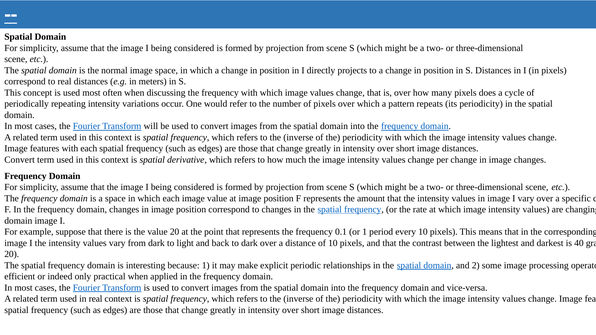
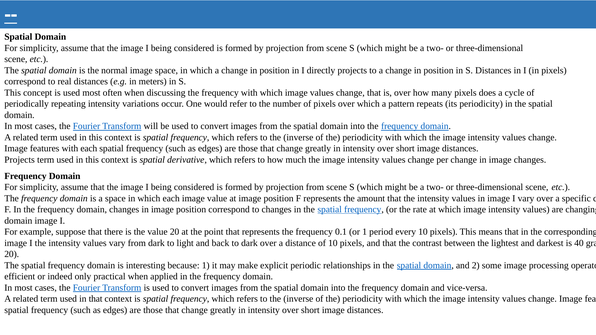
Convert: Convert -> Projects (20, 160)
in real: real -> that (96, 299)
